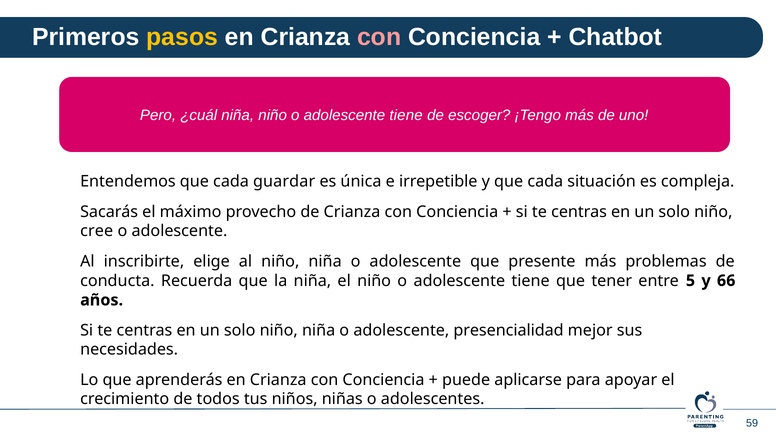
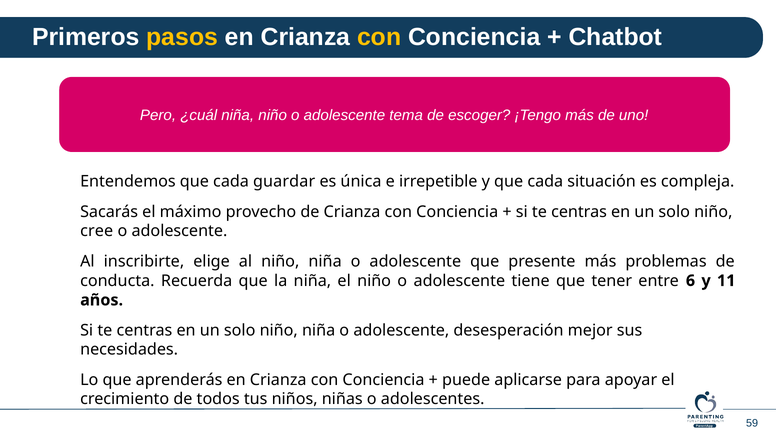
con colour: pink -> yellow (379, 37)
tiene: tiene -> tema (406, 116)
5: 5 -> 6 (690, 281)
66: 66 -> 11 (726, 281)
presencialidad: presencialidad -> desesperación (509, 331)
